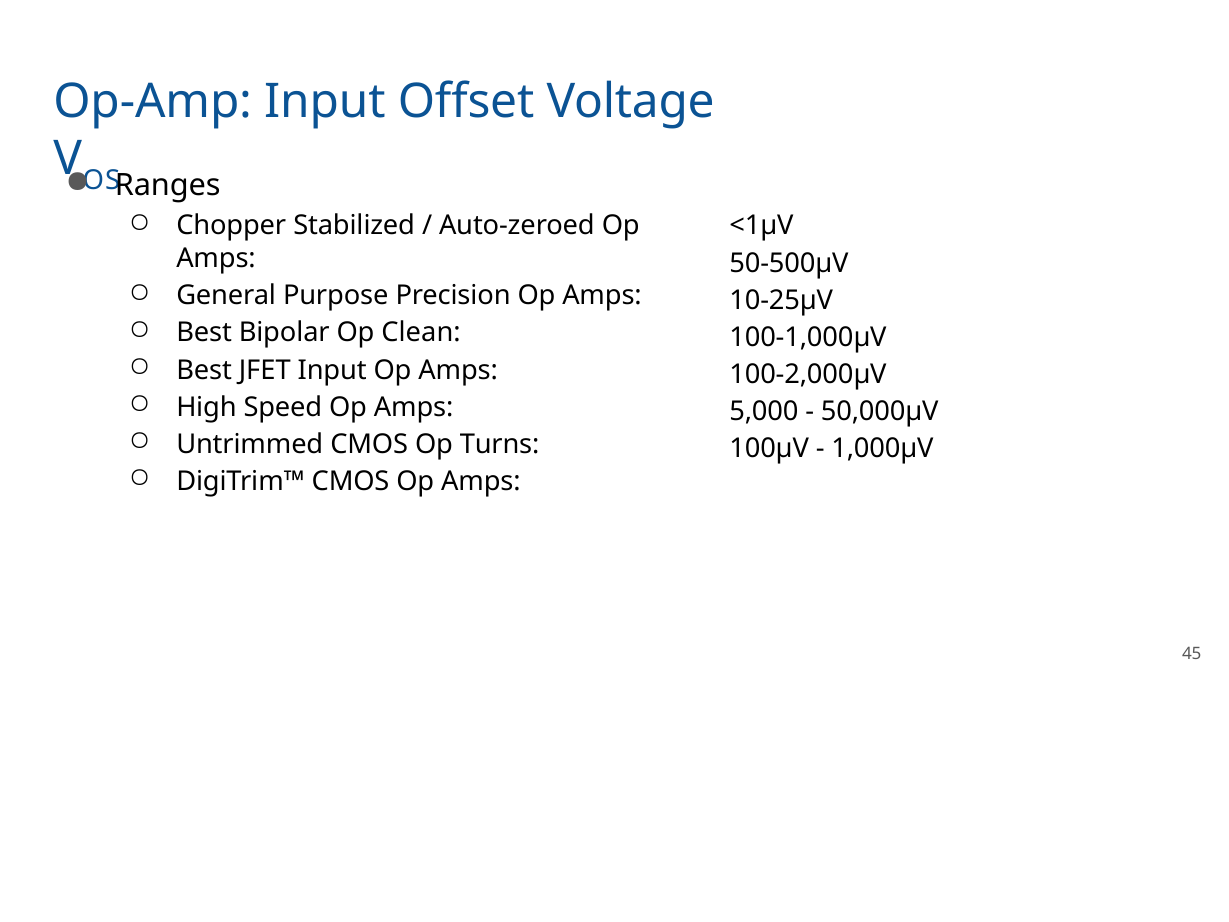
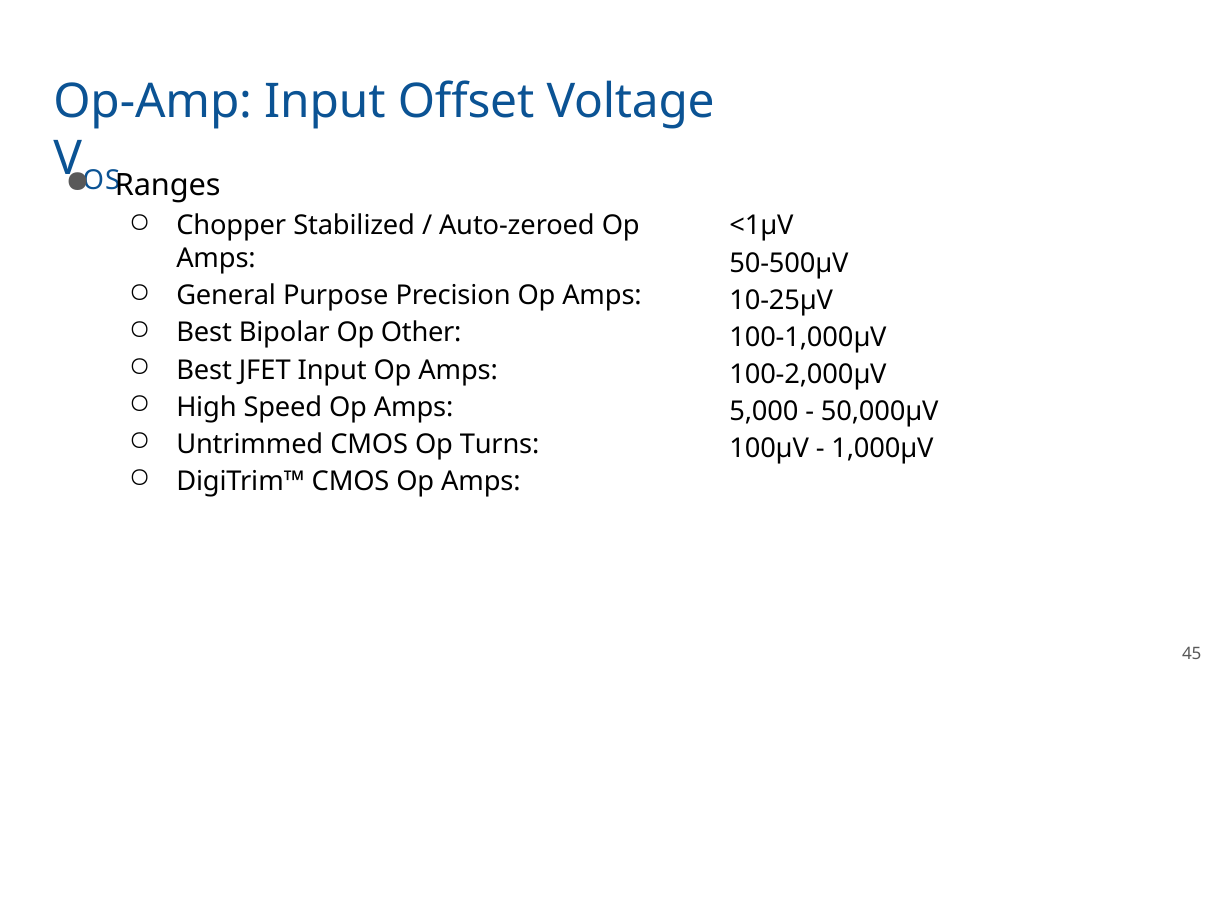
Clean: Clean -> Other (421, 333)
